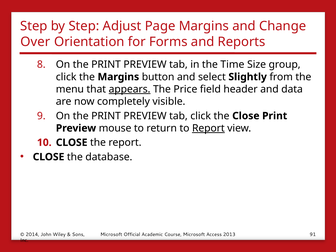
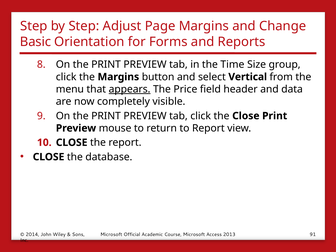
Over: Over -> Basic (36, 42)
Slightly: Slightly -> Vertical (248, 77)
Report underline: present -> none (208, 128)
